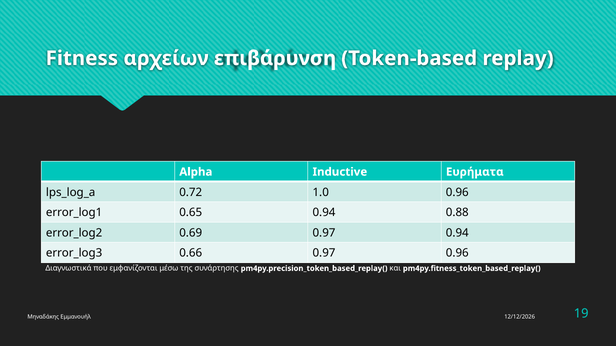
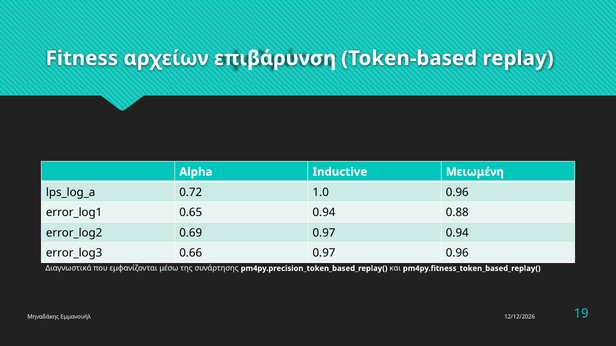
Ευρήματα: Ευρήματα -> Μειωμένη (475, 172)
